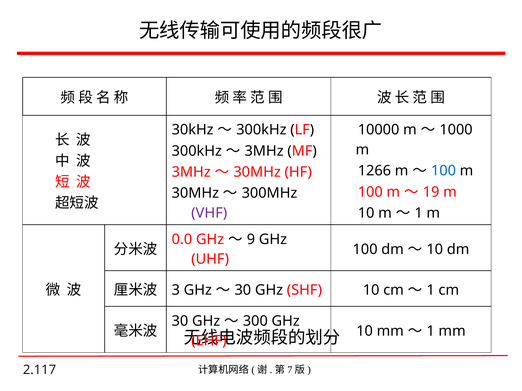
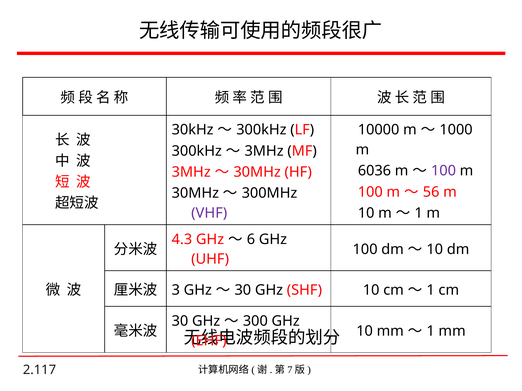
1266: 1266 -> 6036 (374, 171)
100 colour: blue -> purple (444, 171)
19: 19 -> 56 (431, 192)
0.0: 0.0 -> 4.3 (182, 240)
9: 9 -> 6 (251, 240)
